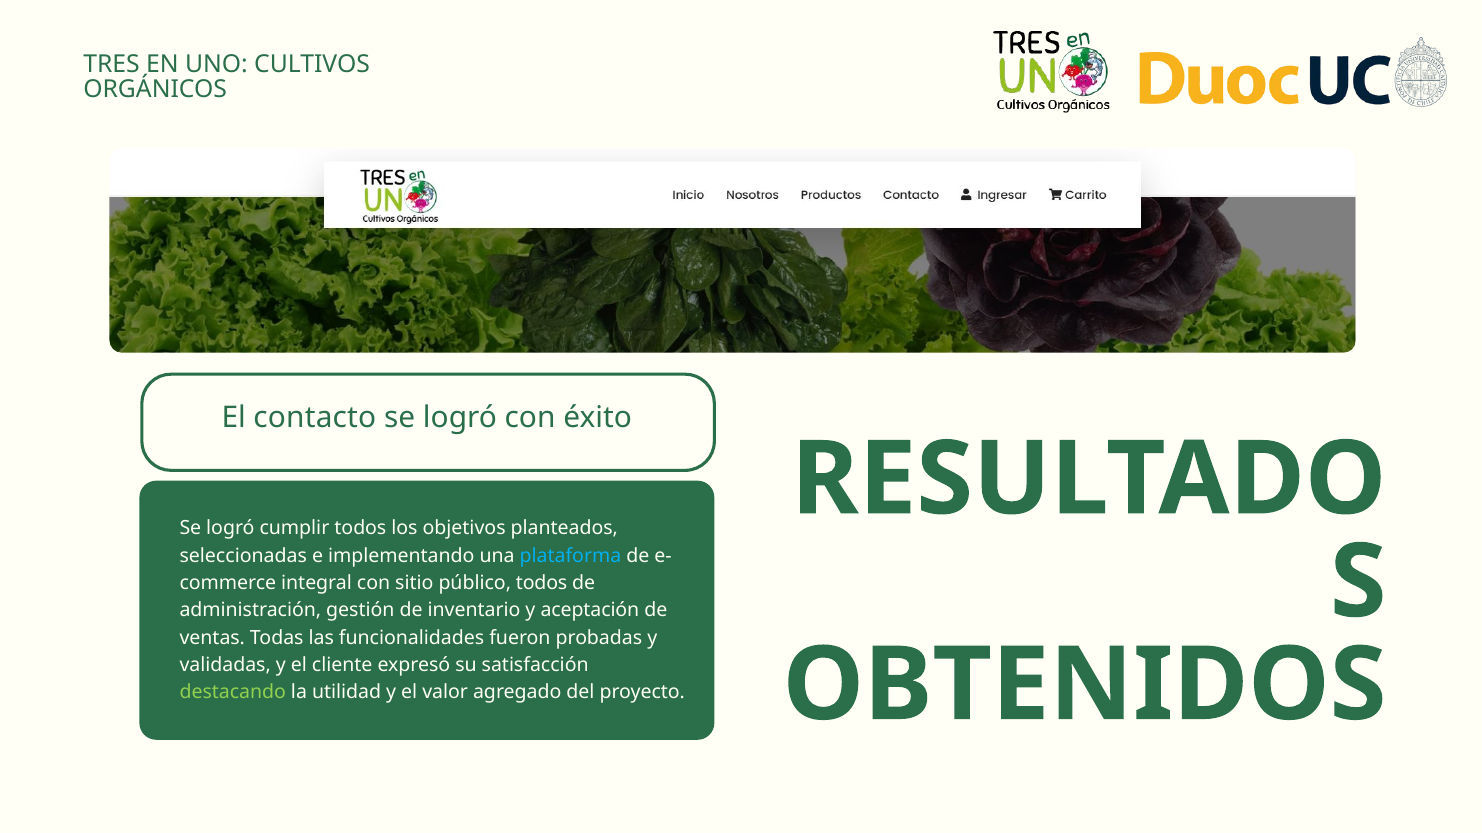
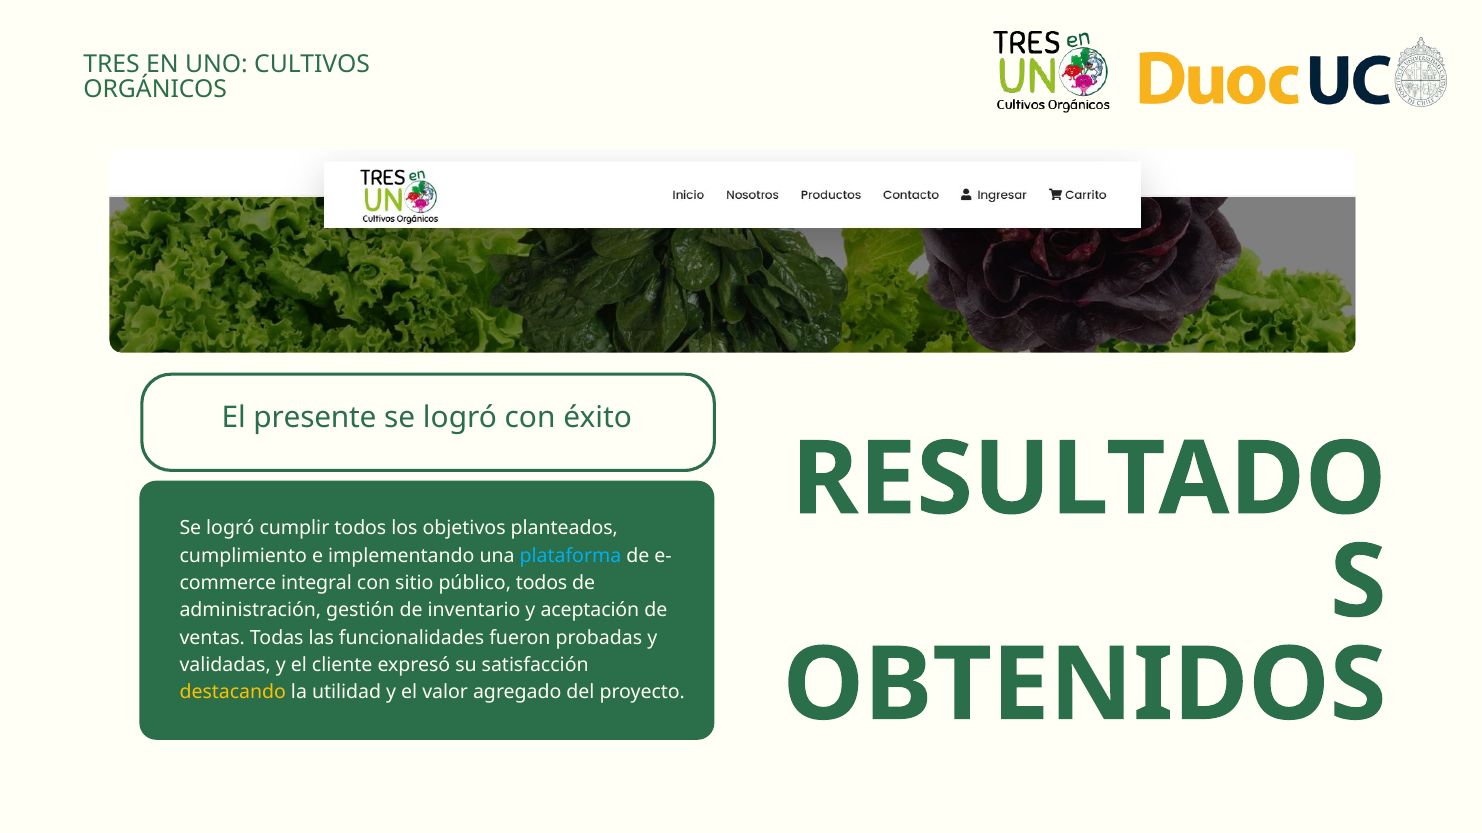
contacto: contacto -> presente (315, 418)
seleccionadas: seleccionadas -> cumplimiento (243, 556)
destacando colour: light green -> yellow (233, 693)
